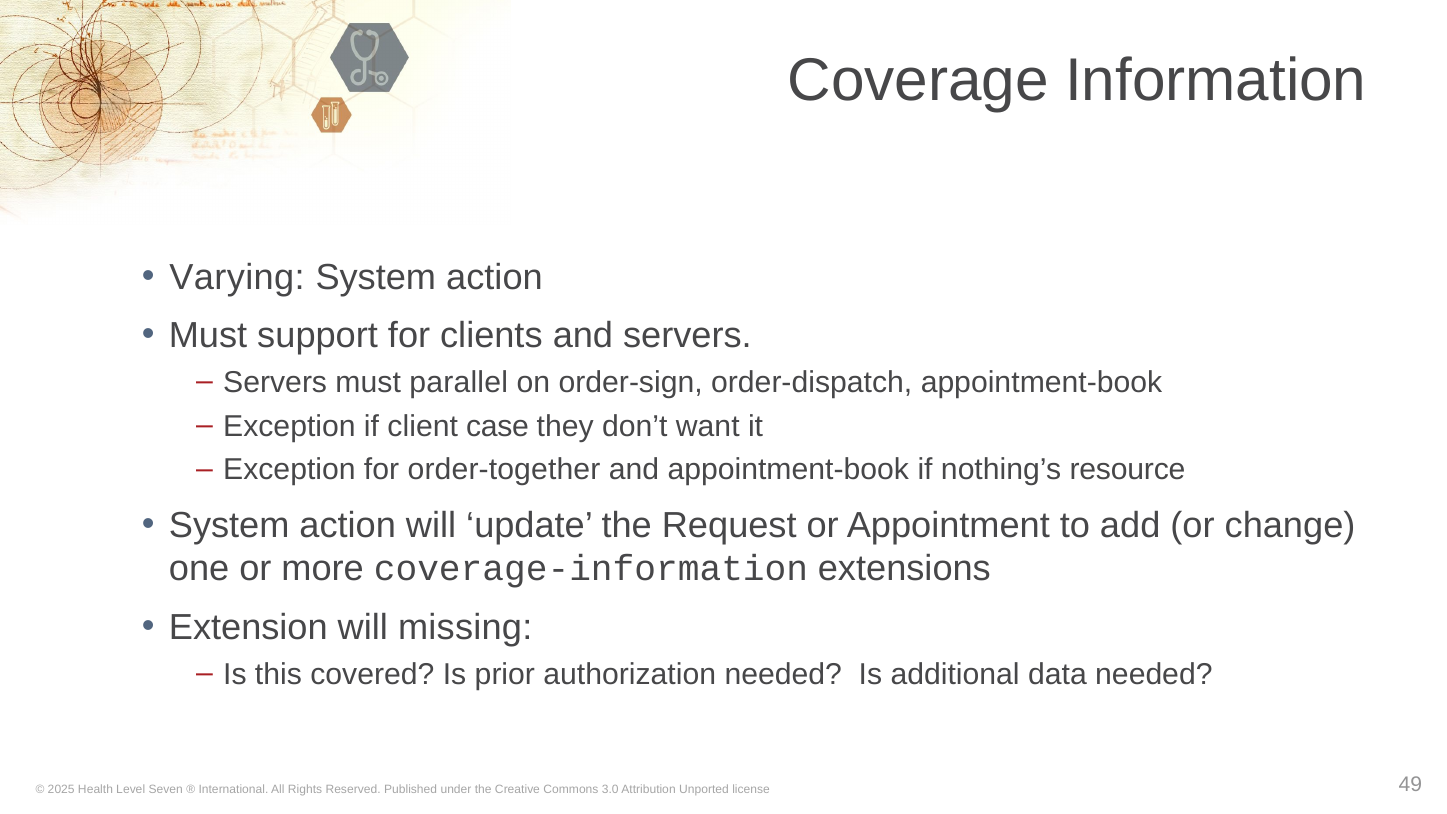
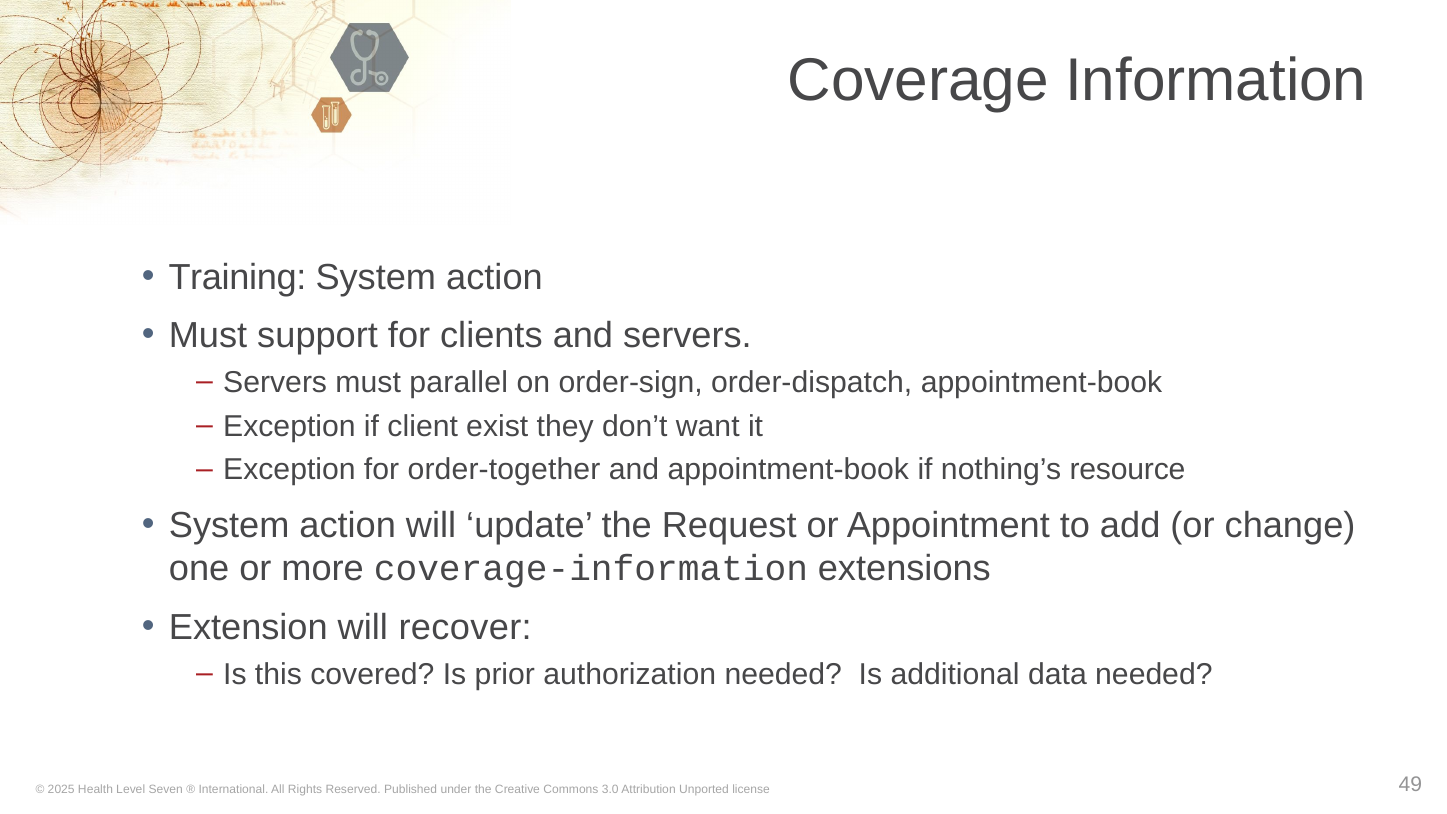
Varying: Varying -> Training (237, 277)
case: case -> exist (497, 426)
missing: missing -> recover (465, 627)
